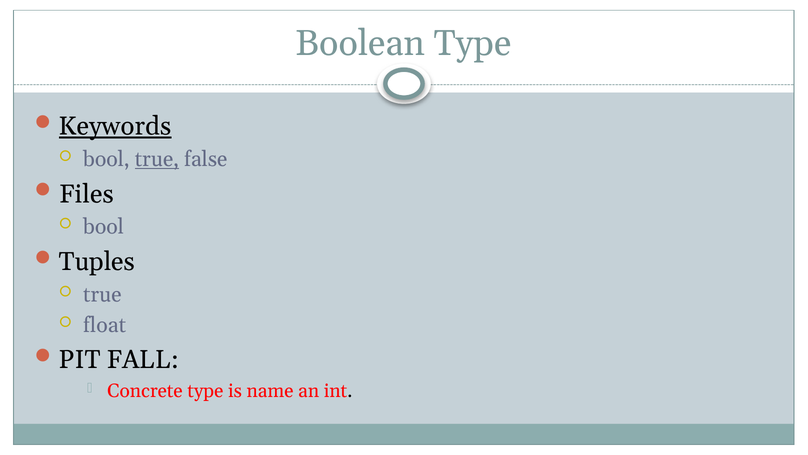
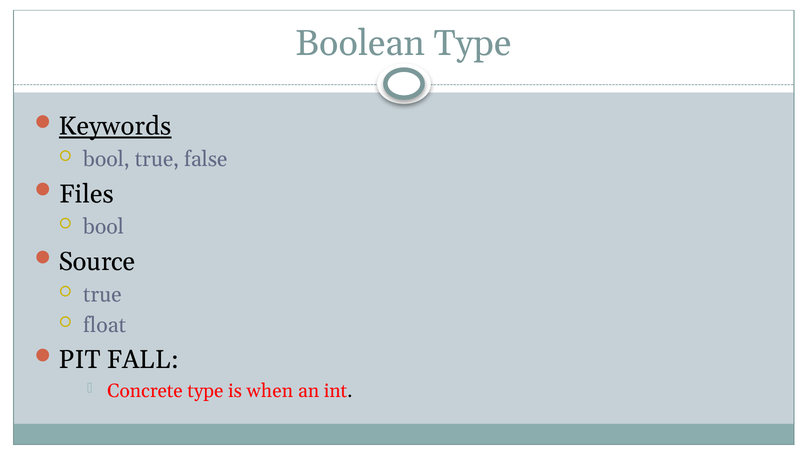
true underline: present -> none (157, 159)
Tuples: Tuples -> Source (97, 261)
name: name -> when (270, 390)
